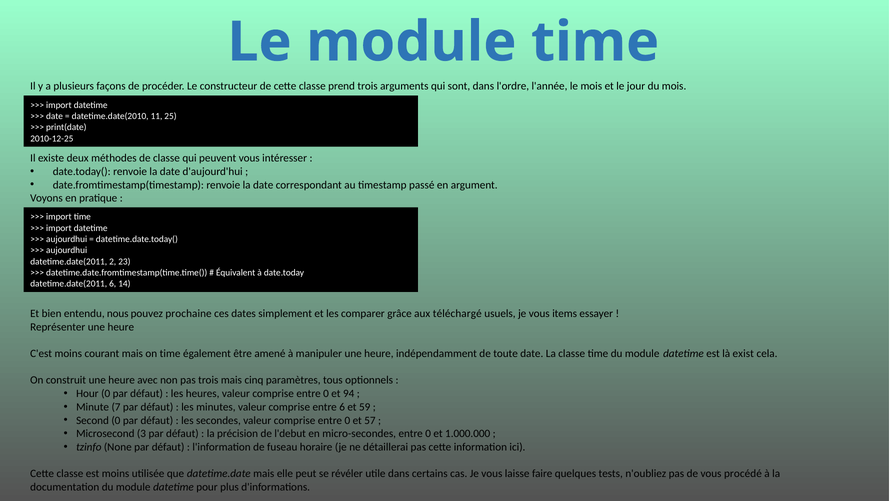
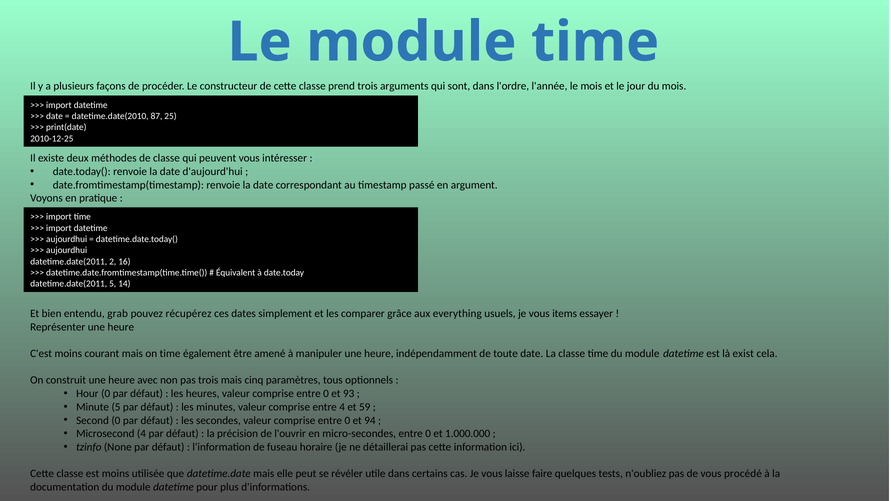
11: 11 -> 87 (156, 116)
23: 23 -> 16 (124, 262)
datetime.date(2011 6: 6 -> 5 (113, 284)
nous: nous -> grab (118, 314)
prochaine: prochaine -> récupérez (189, 314)
téléchargé: téléchargé -> everything (457, 314)
94: 94 -> 93 (349, 394)
Minute 7: 7 -> 5 (116, 407)
entre 6: 6 -> 4 (342, 407)
57: 57 -> 94 (370, 421)
Microsecond 3: 3 -> 4 (141, 434)
l'debut: l'debut -> l'ouvrir (290, 434)
